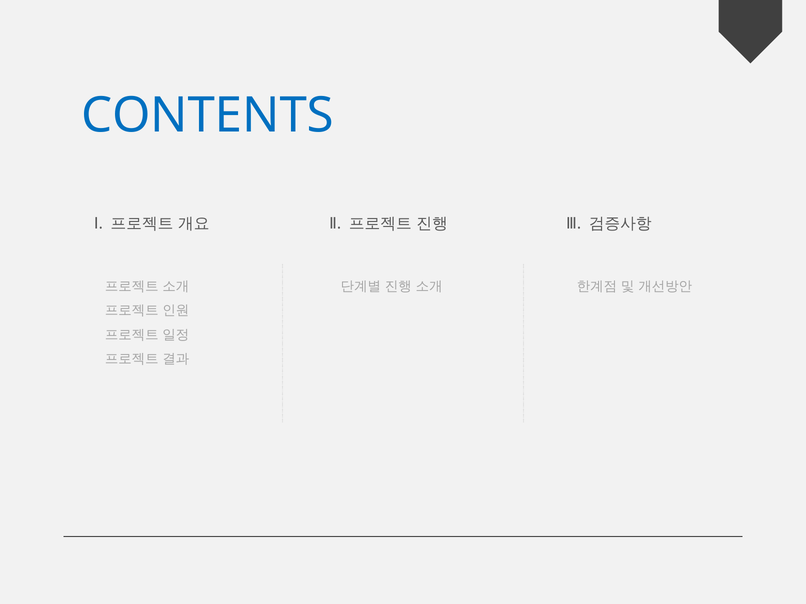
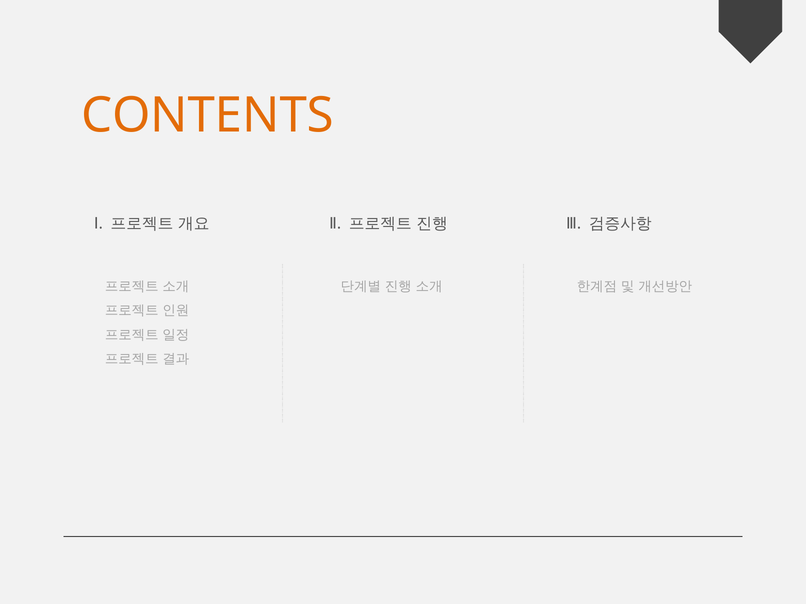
CONTENTS colour: blue -> orange (207, 115)
